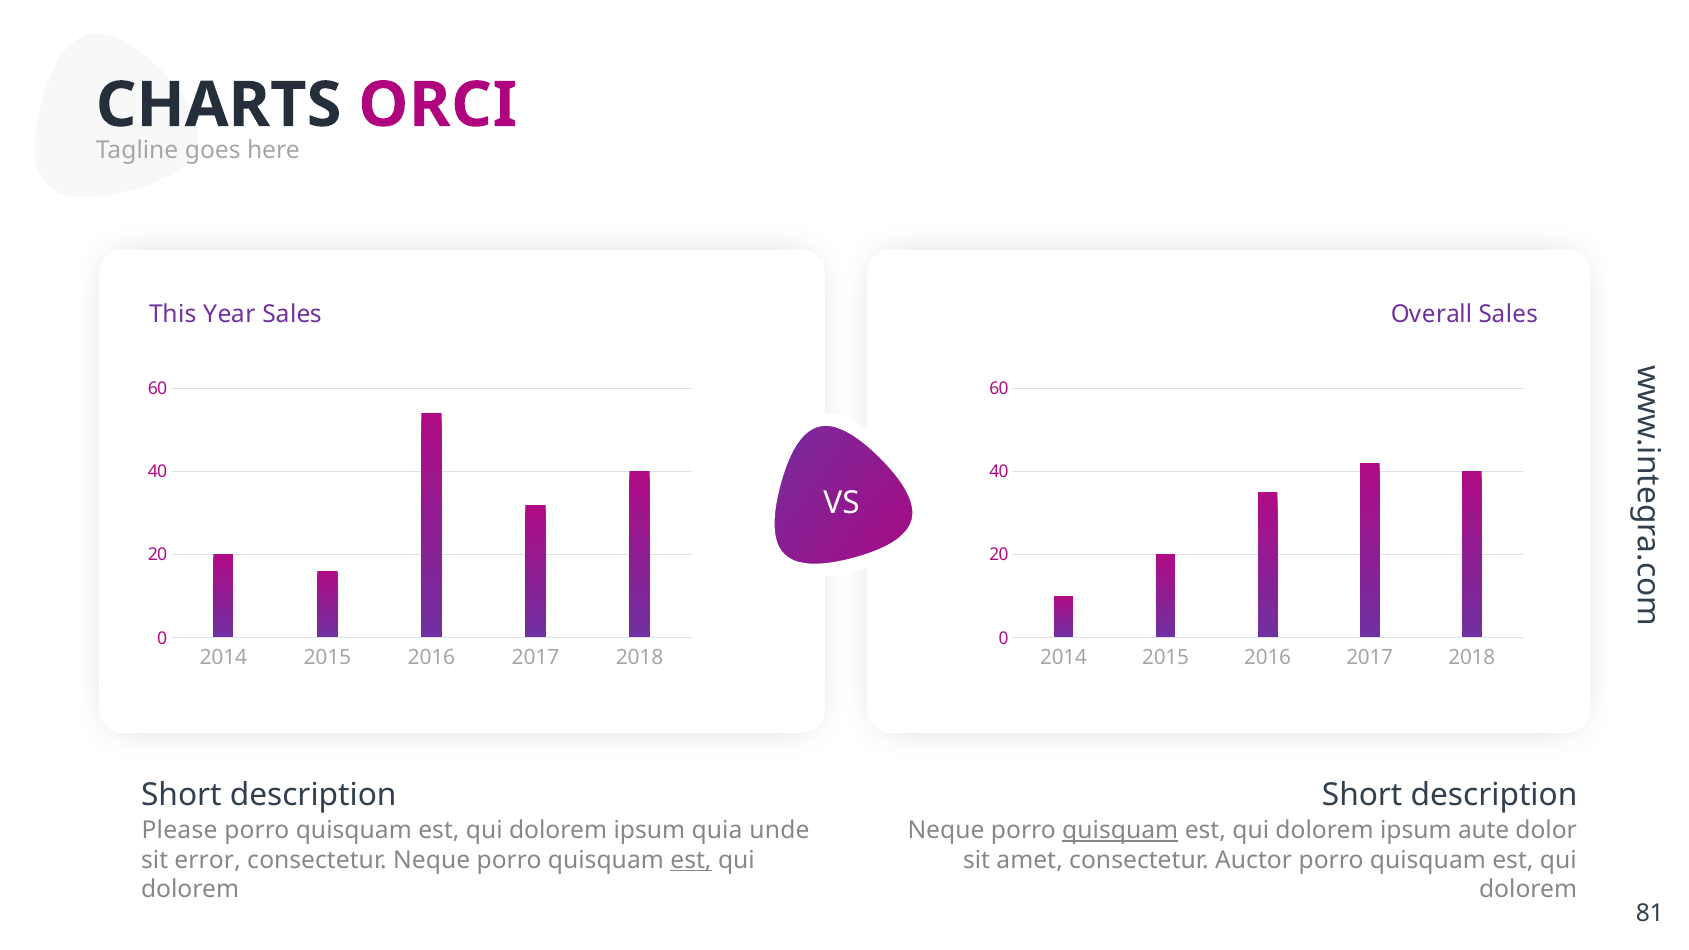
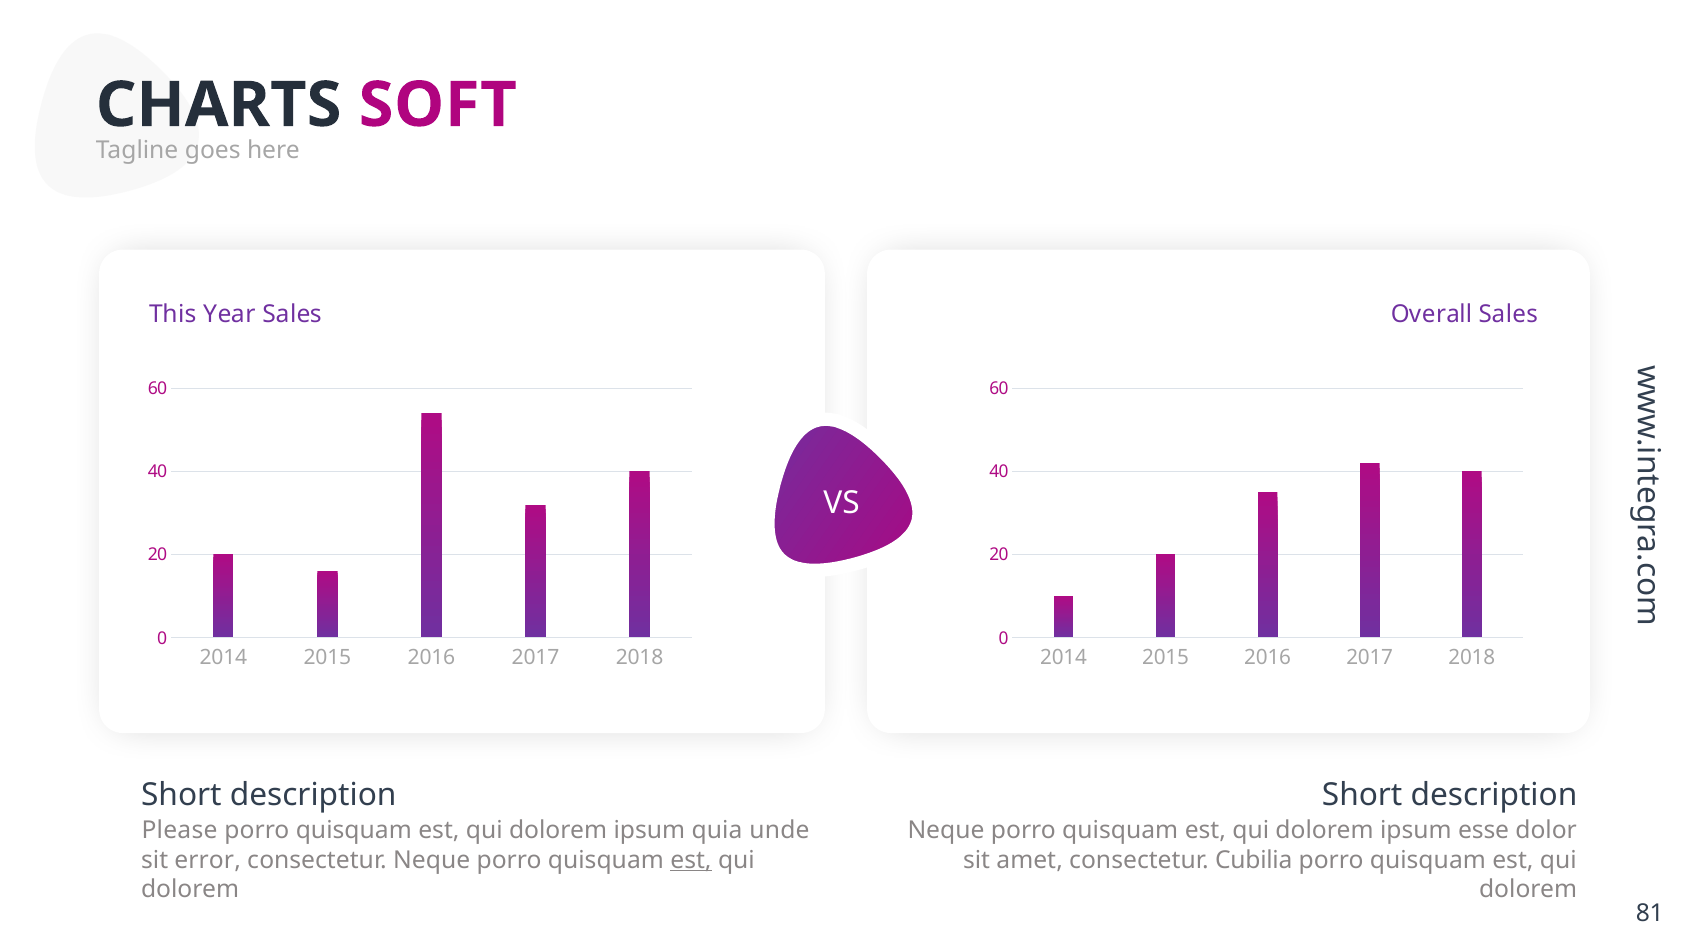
ORCI: ORCI -> SOFT (438, 105)
quisquam underline: present -> none (1120, 830)
aute: aute -> esse (1484, 830)
Auctor: Auctor -> Cubilia (1254, 860)
